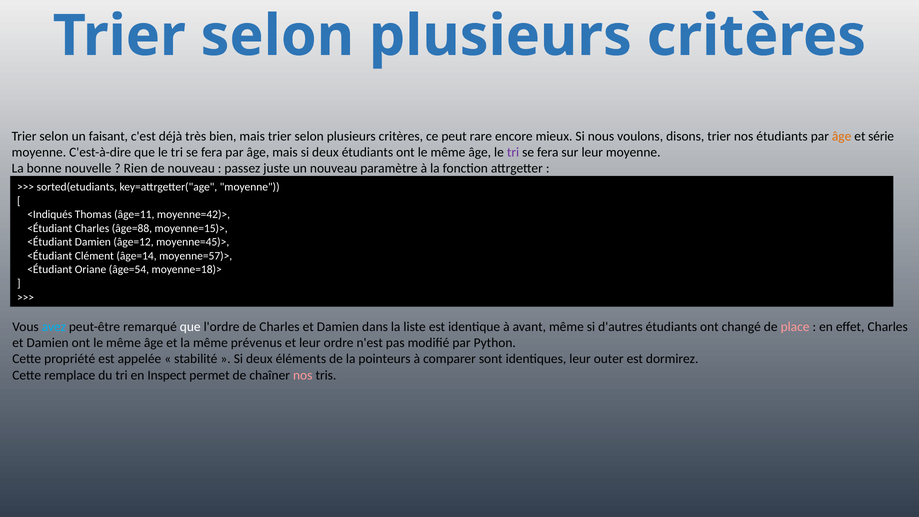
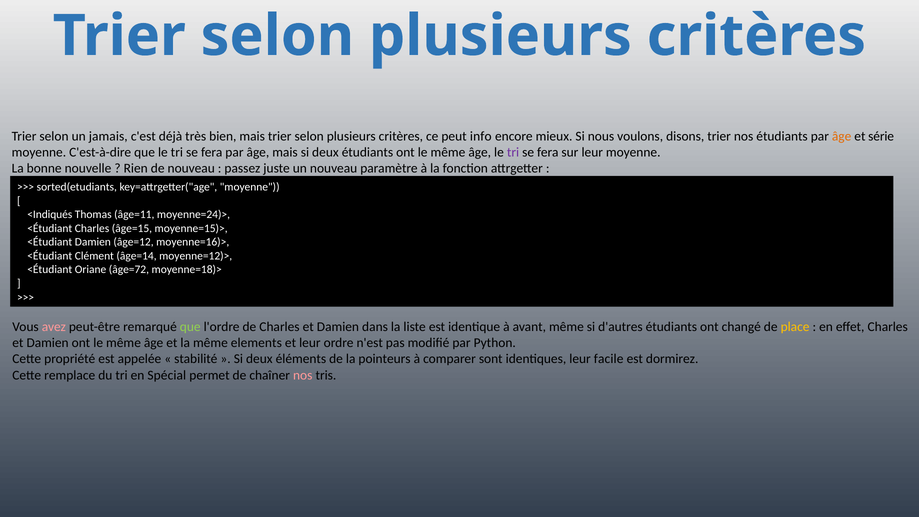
faisant: faisant -> jamais (108, 136)
rare: rare -> info (481, 136)
moyenne=42)>: moyenne=42)> -> moyenne=24)> (194, 215)
âge=88: âge=88 -> âge=15 (132, 228)
moyenne=45)>: moyenne=45)> -> moyenne=16)> (193, 242)
moyenne=57)>: moyenne=57)> -> moyenne=12)> (196, 256)
âge=54: âge=54 -> âge=72 (129, 270)
avez colour: light blue -> pink (54, 327)
que colour: white -> light green (190, 327)
place colour: pink -> yellow (795, 327)
prévenus: prévenus -> elements (256, 343)
outer: outer -> facile (609, 359)
Inspect: Inspect -> Spécial (167, 375)
